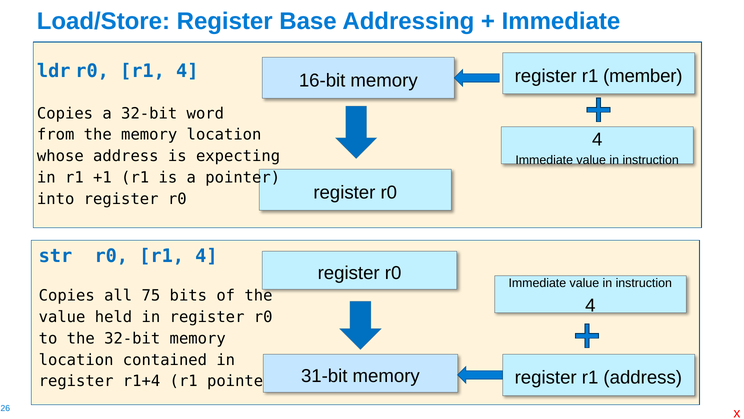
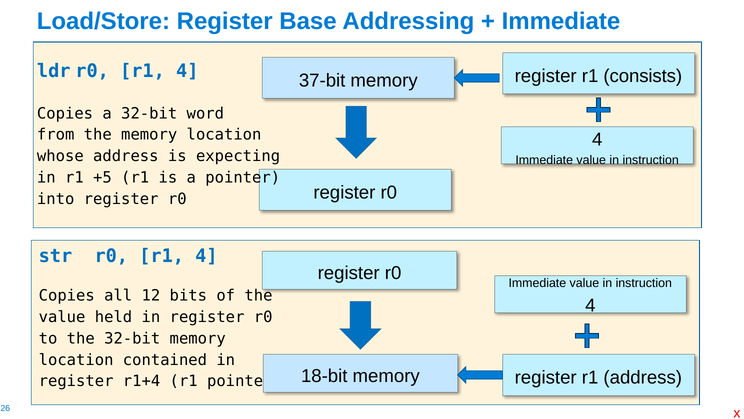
member: member -> consists (643, 76)
16-bit: 16-bit -> 37-bit (322, 81)
+1: +1 -> +5 (102, 177)
75: 75 -> 12 (151, 295)
31-bit: 31-bit -> 18-bit (324, 376)
